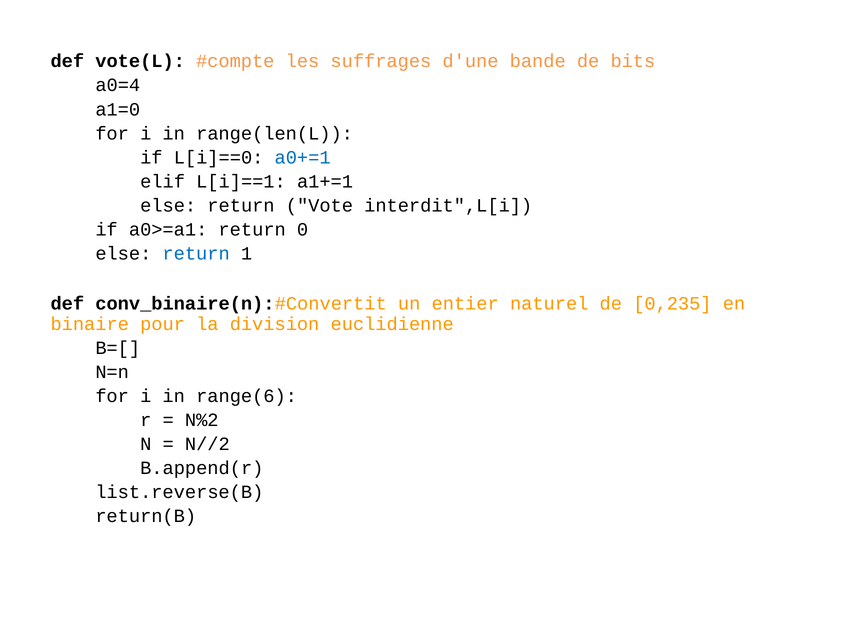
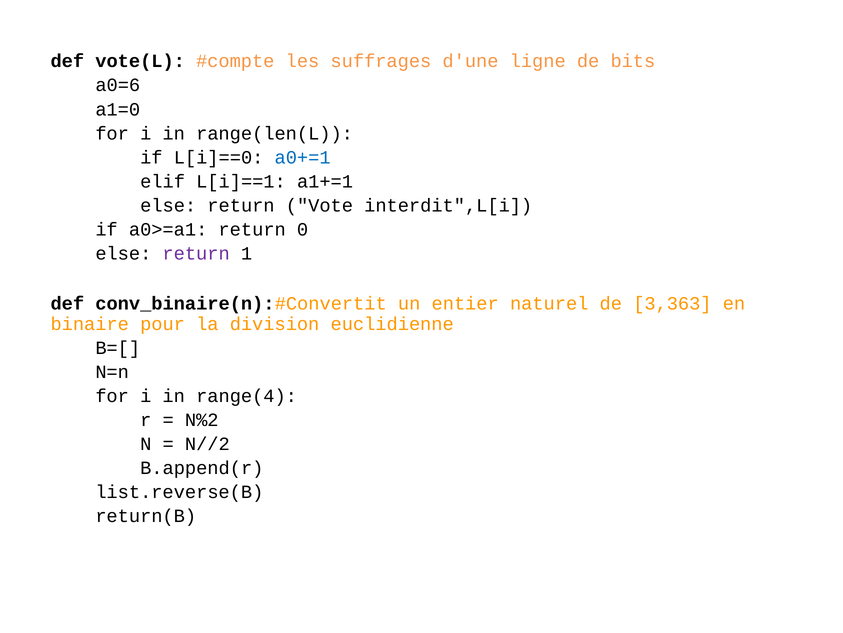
bande: bande -> ligne (538, 61)
a0=4: a0=4 -> a0=6 (118, 85)
return colour: blue -> purple (196, 253)
0,235: 0,235 -> 3,363 (672, 303)
range(6: range(6 -> range(4 (247, 396)
